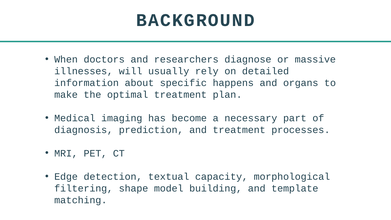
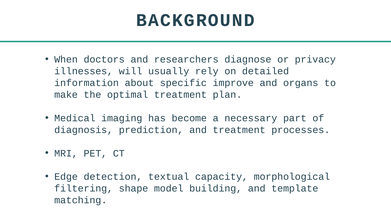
massive: massive -> privacy (315, 59)
happens: happens -> improve (233, 83)
